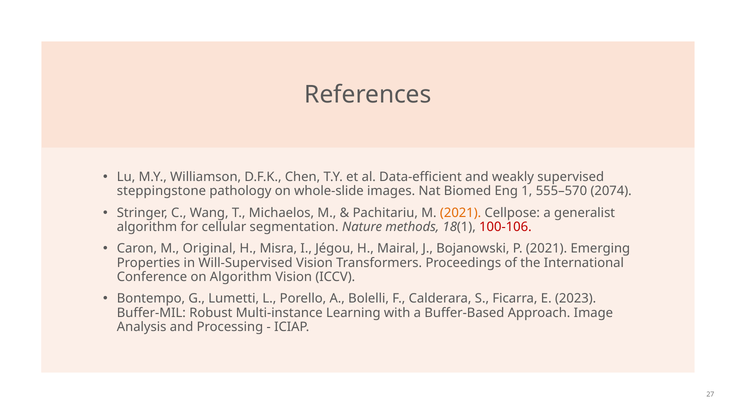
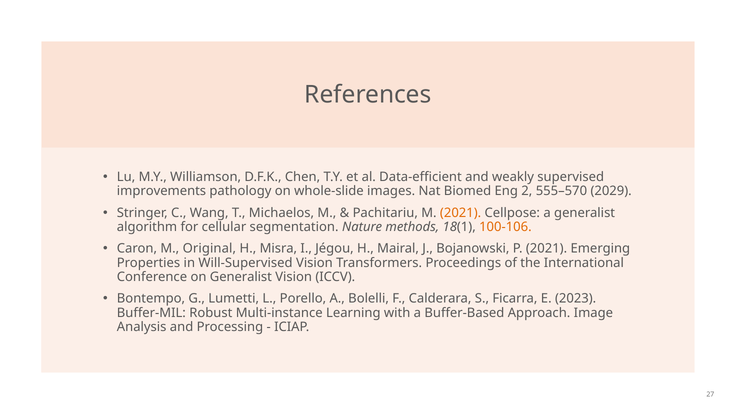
steppingstone: steppingstone -> improvements (161, 191)
1: 1 -> 2 (527, 191)
2074: 2074 -> 2029 (611, 191)
100-106 colour: red -> orange (505, 227)
on Algorithm: Algorithm -> Generalist (241, 277)
